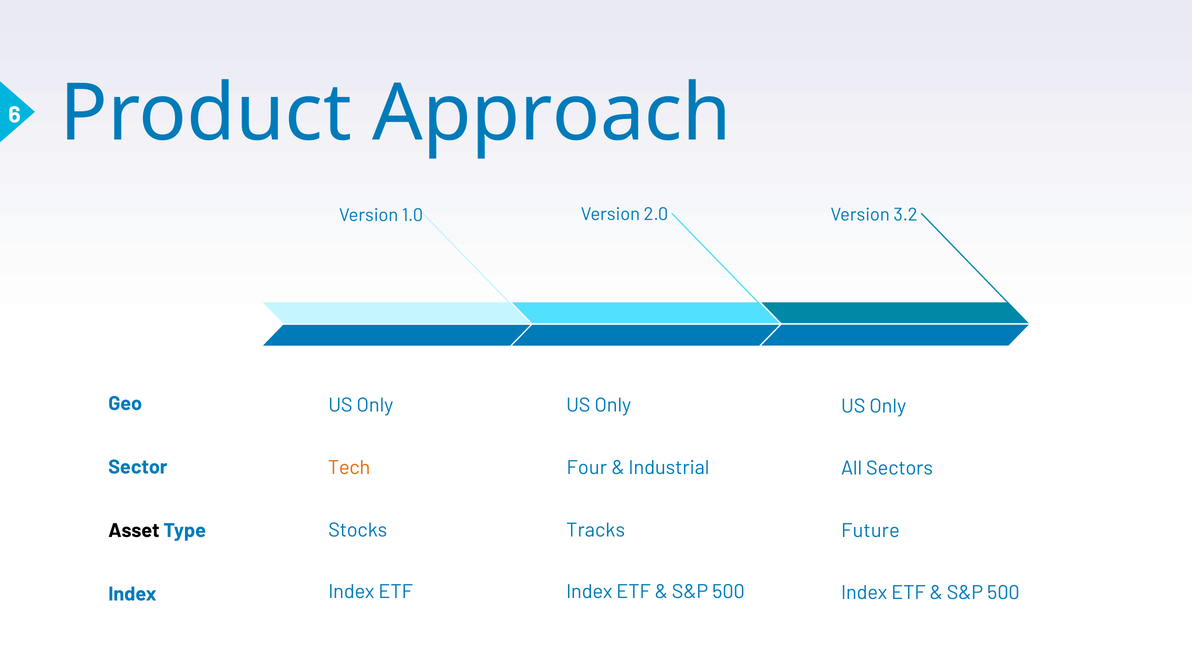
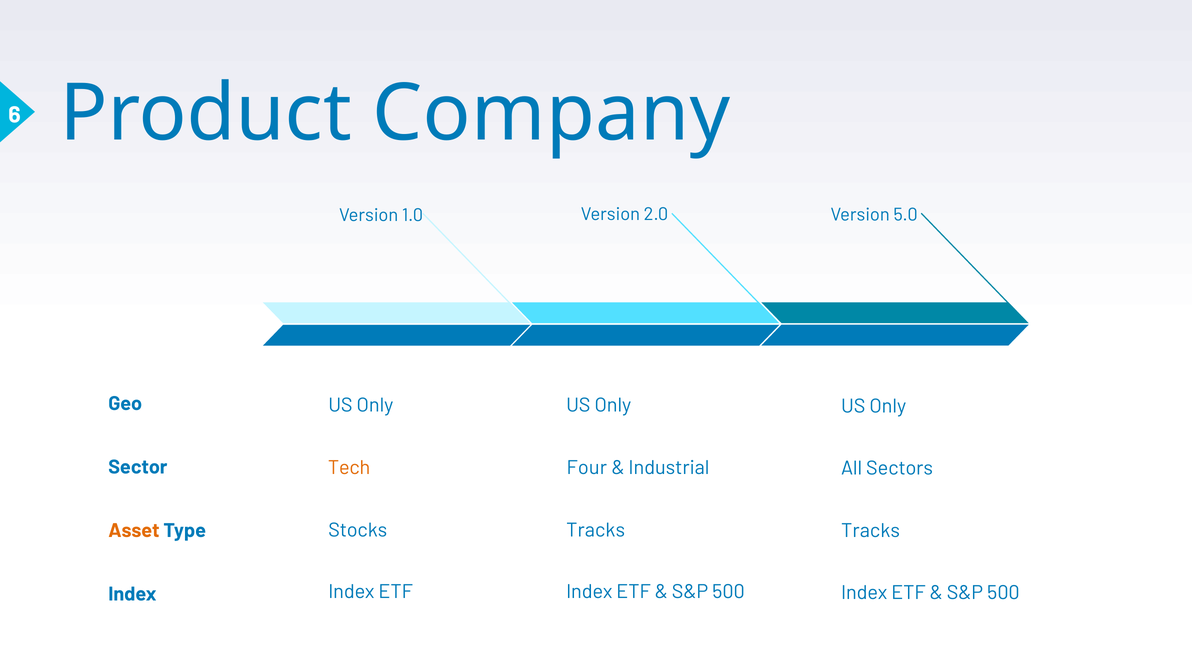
Approach: Approach -> Company (551, 114)
3.2: 3.2 -> 5.0 (906, 215)
Asset colour: black -> orange (134, 531)
Future: Future -> Tracks (871, 531)
